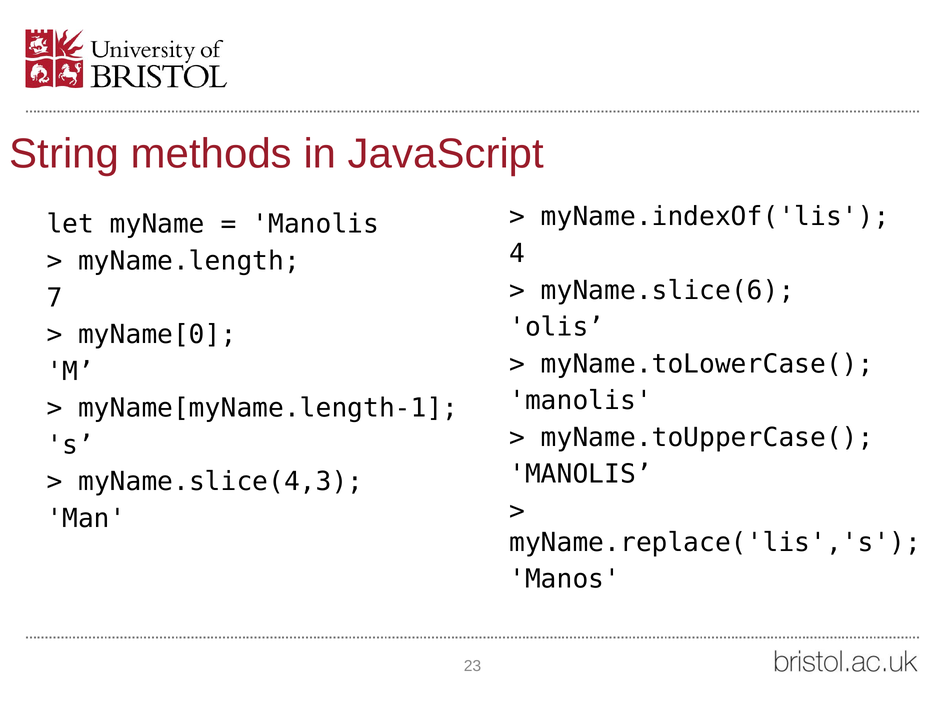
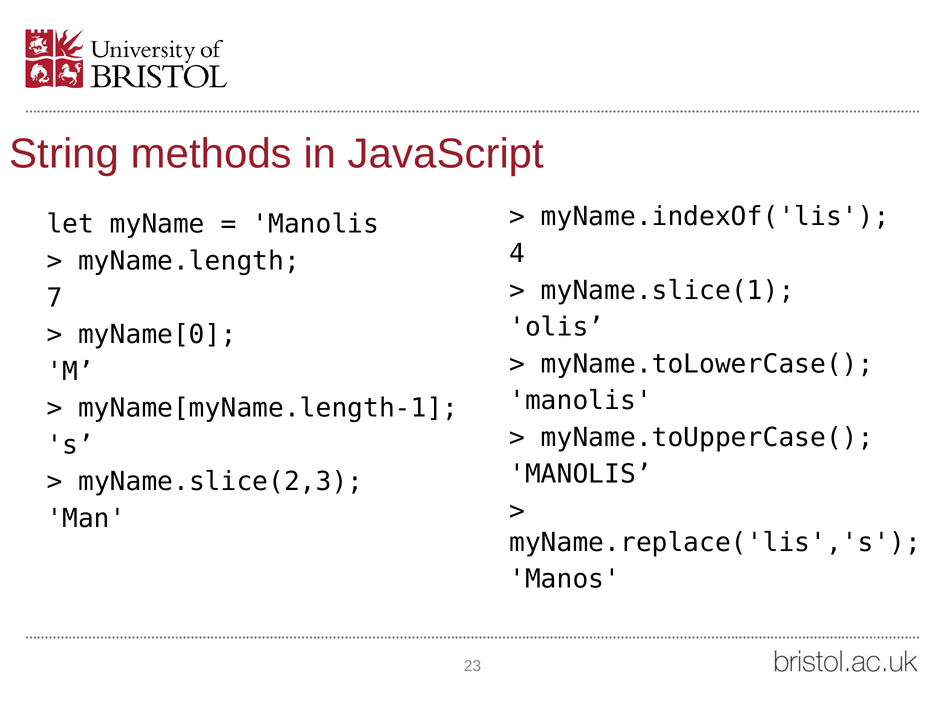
myName.slice(6: myName.slice(6 -> myName.slice(1 (668, 290)
myName.slice(4,3: myName.slice(4,3 -> myName.slice(2,3 (221, 482)
